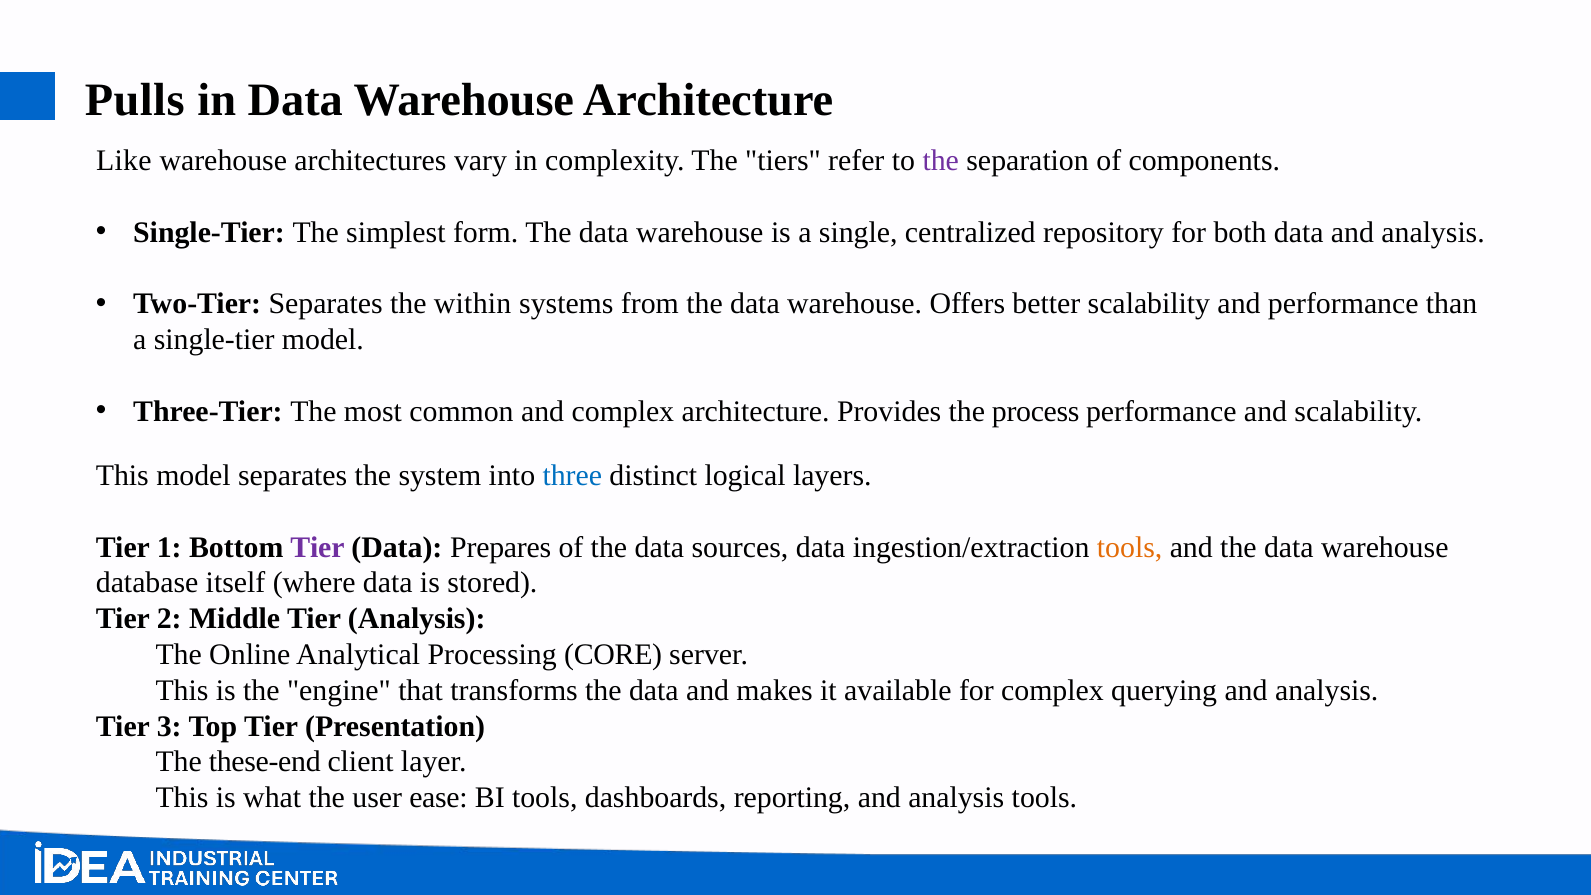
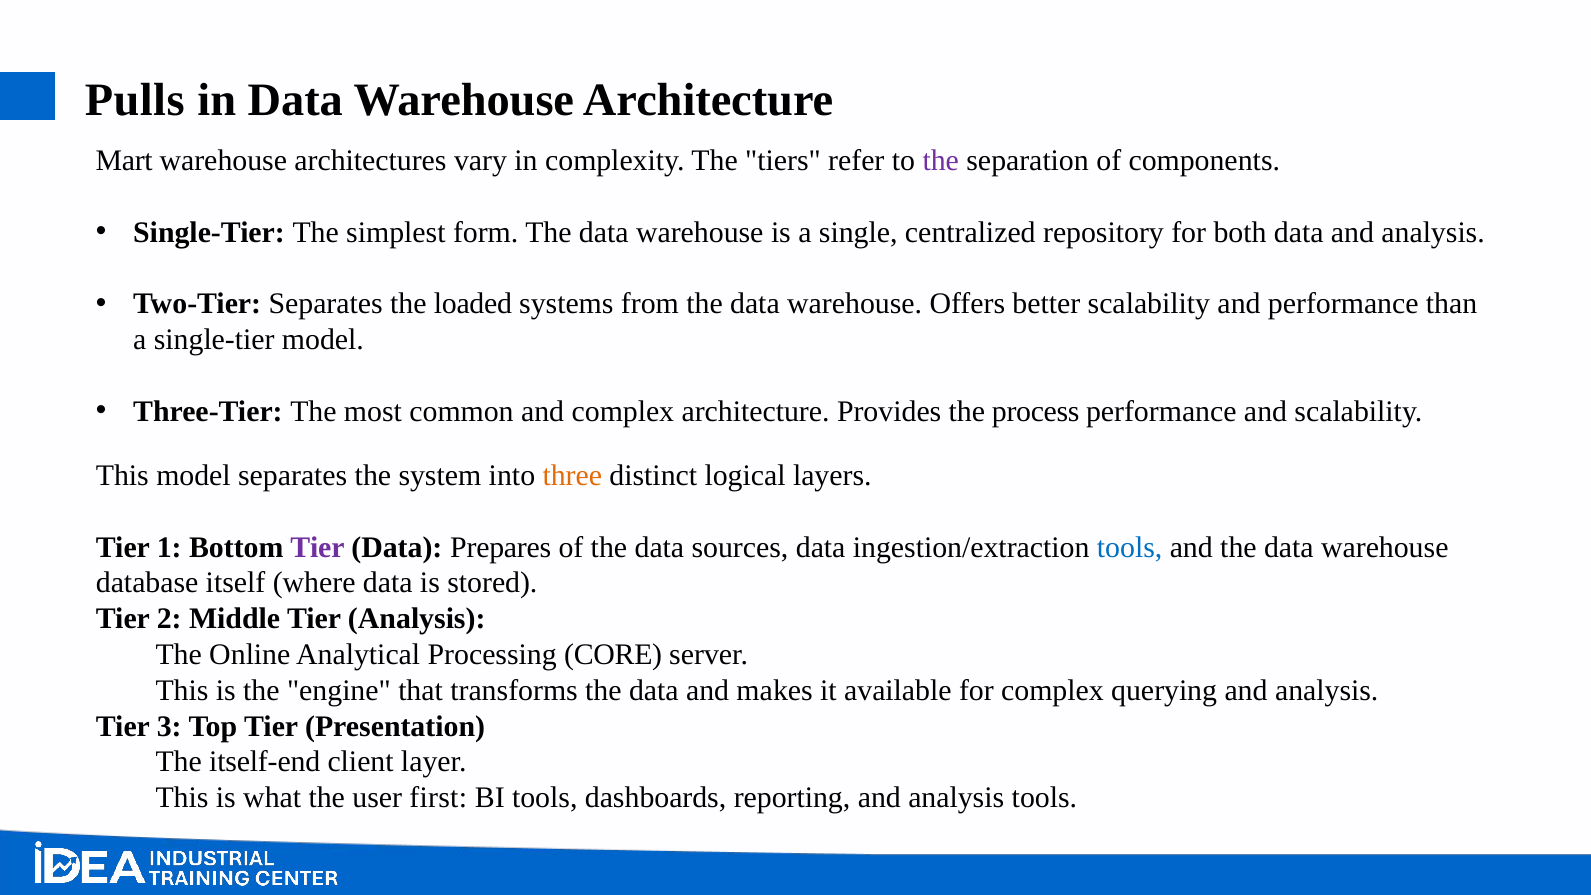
Like: Like -> Mart (124, 161)
within: within -> loaded (473, 304)
three colour: blue -> orange (572, 476)
tools colour: orange -> blue (1130, 547)
these-end: these-end -> itself-end (265, 762)
ease: ease -> first (438, 798)
